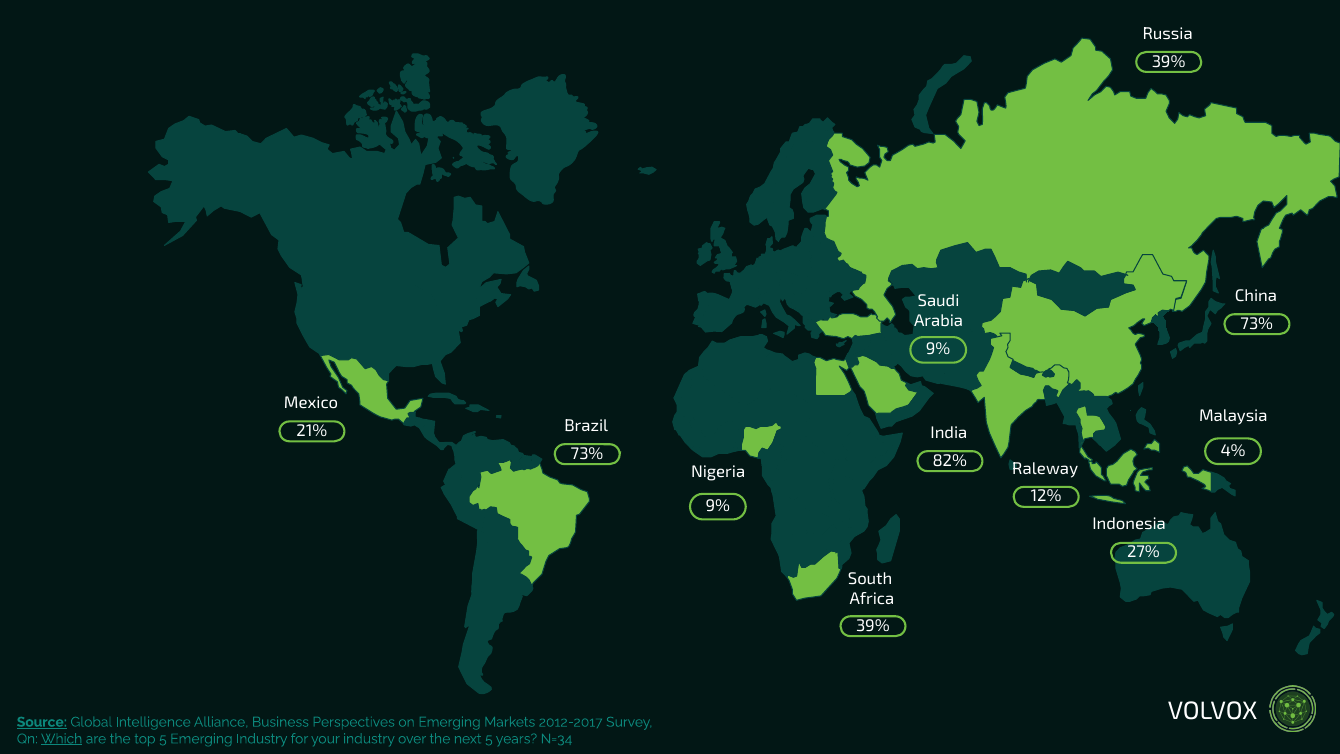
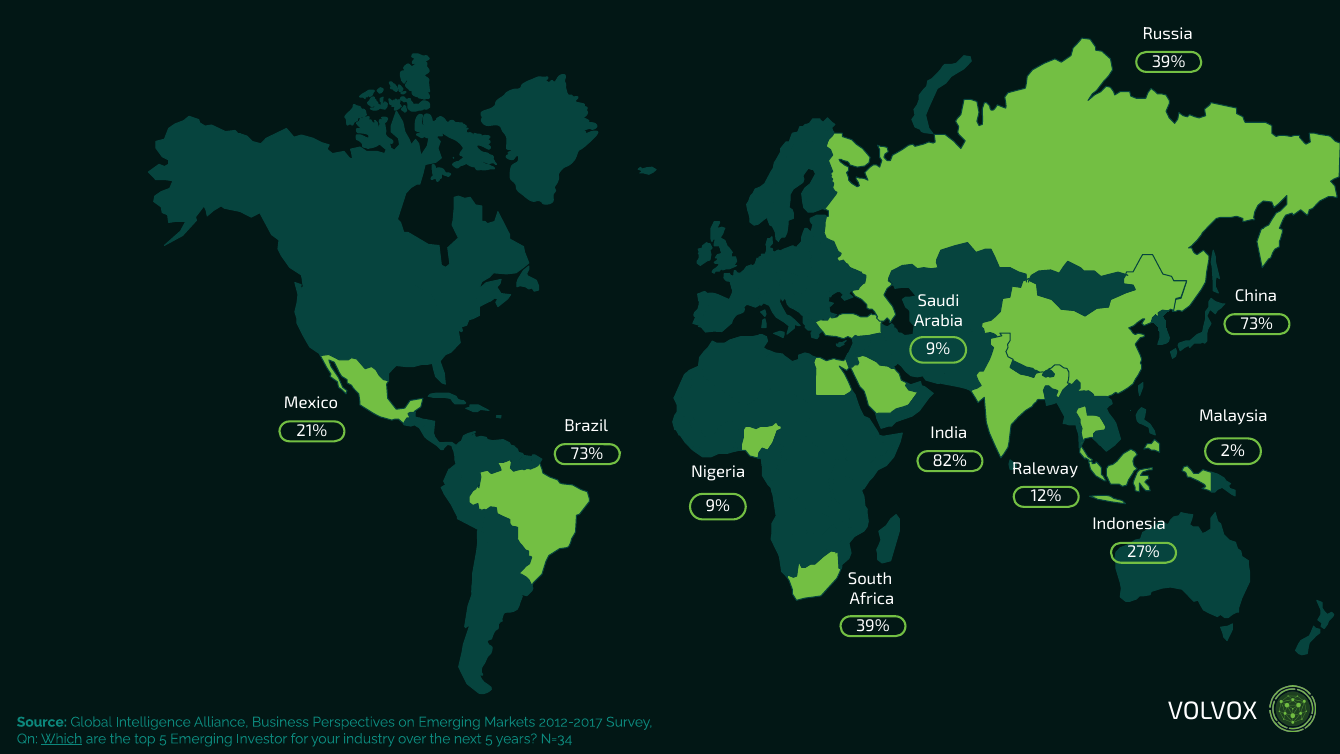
4%: 4% -> 2% (1233, 451)
Source underline: present -> none (42, 722)
Emerging Industry: Industry -> Investor (262, 739)
